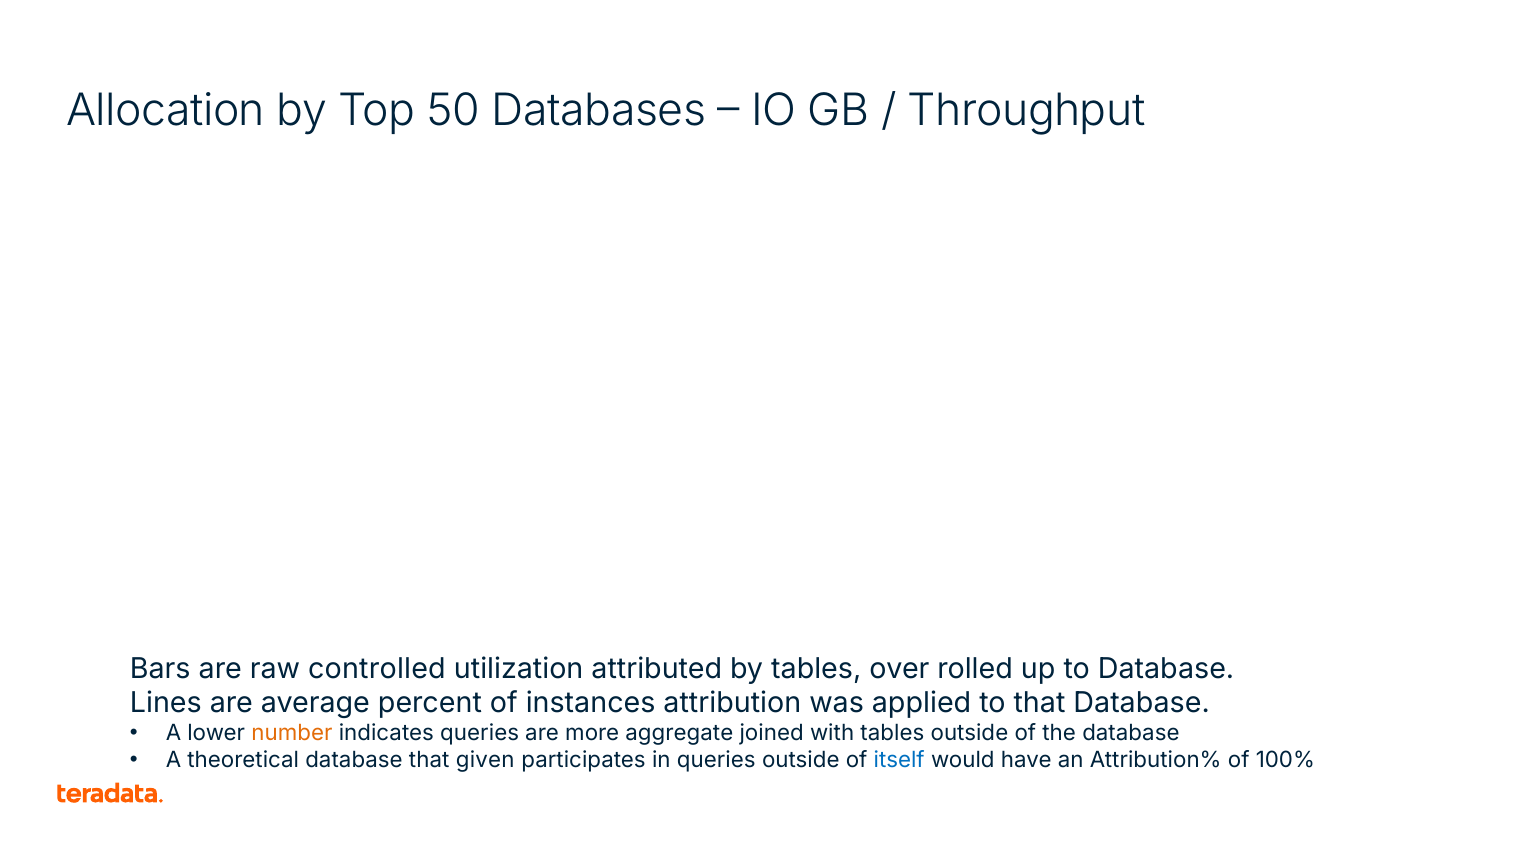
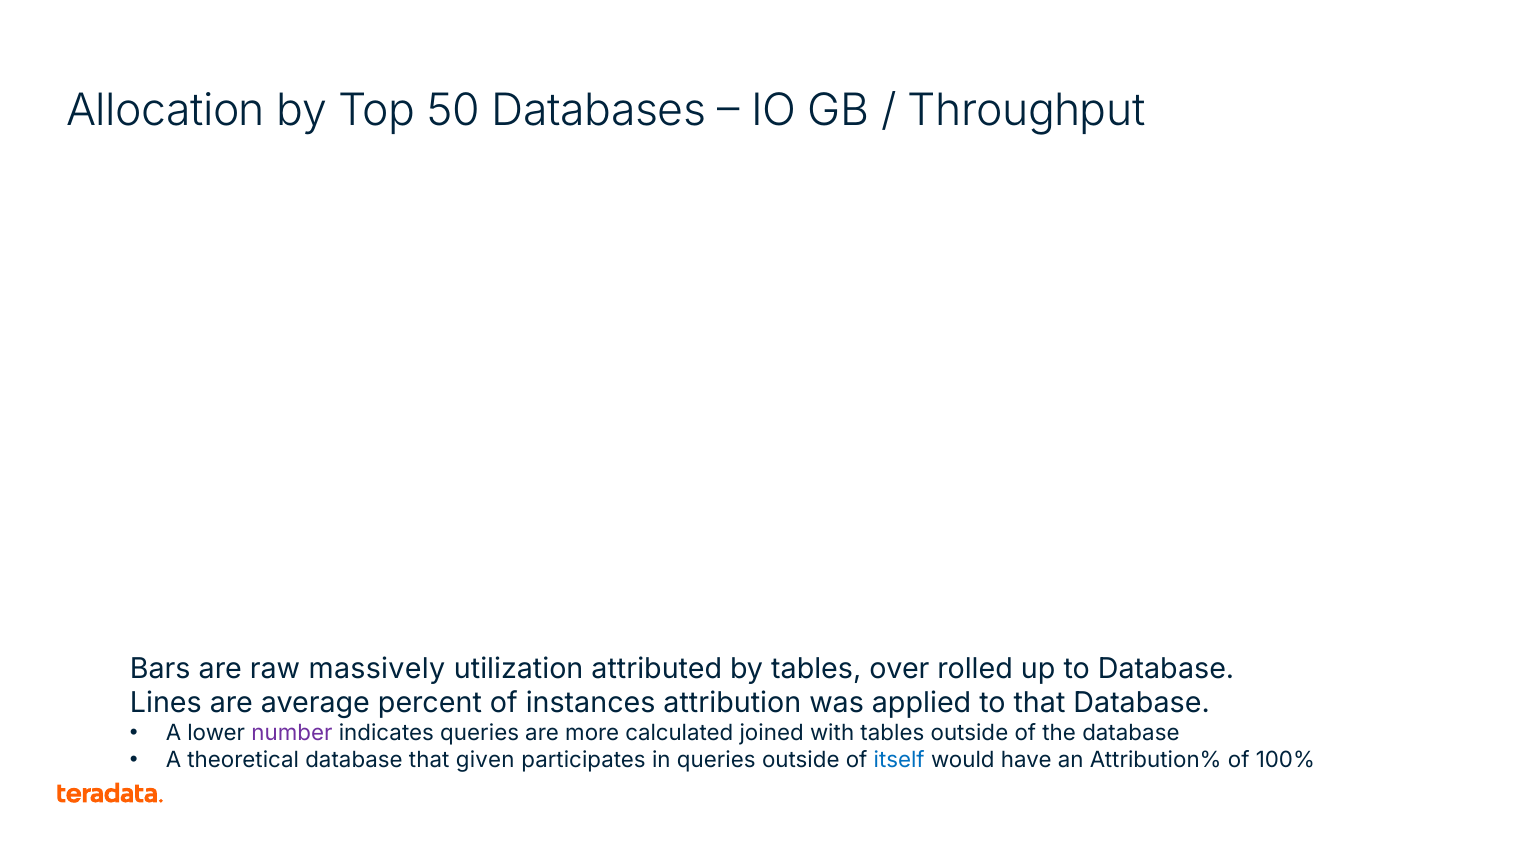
controlled: controlled -> massively (377, 669)
number colour: orange -> purple (292, 733)
aggregate: aggregate -> calculated (679, 733)
